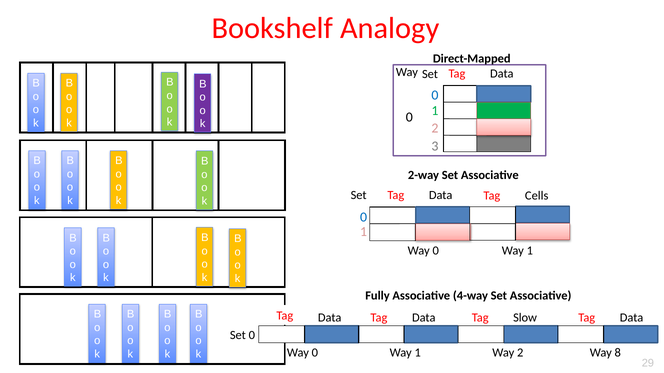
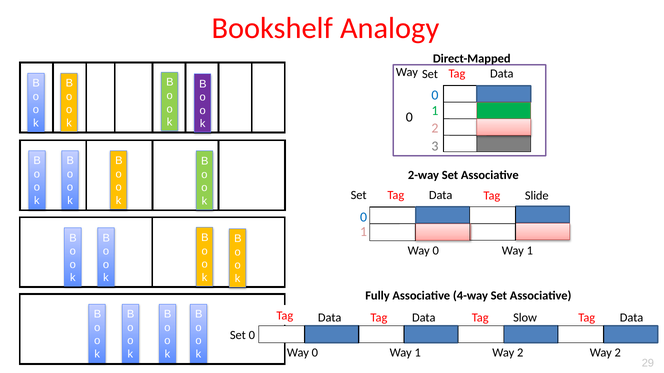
Cells: Cells -> Slide (537, 196)
2 Way 8: 8 -> 2 (618, 353)
